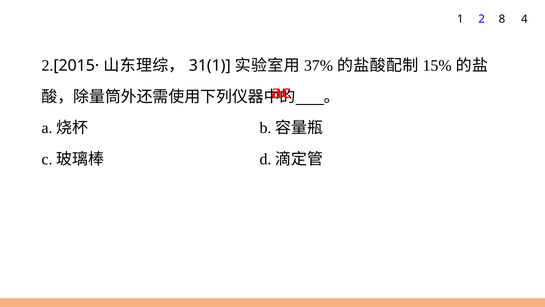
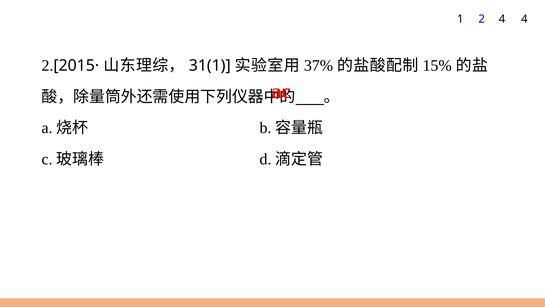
2 8: 8 -> 4 (502, 19)
